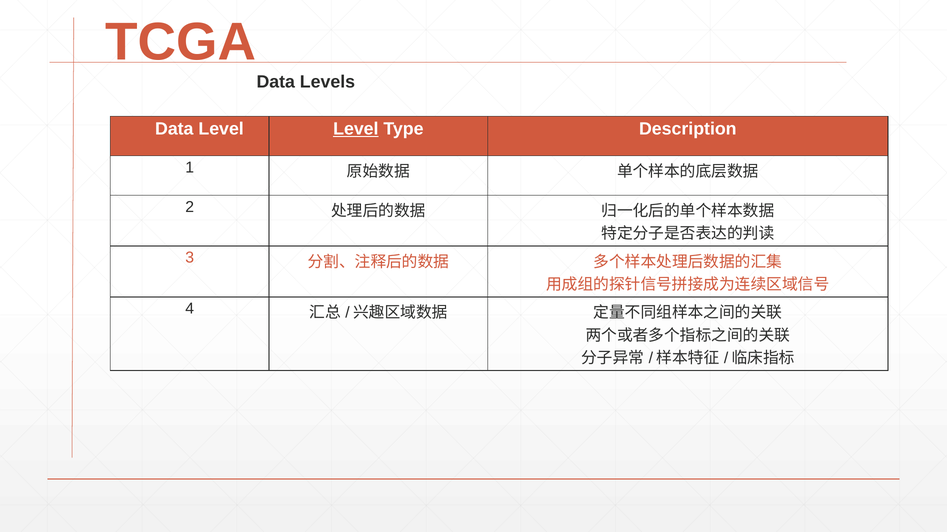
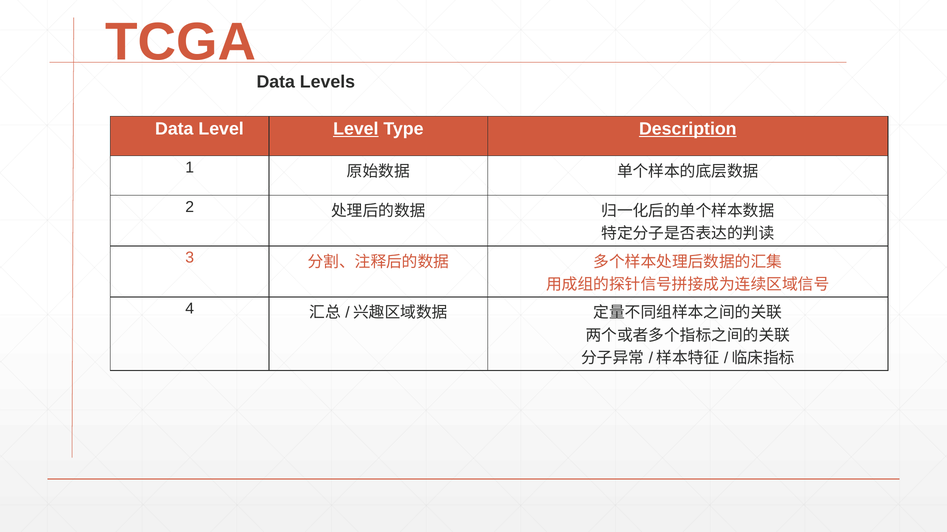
Description underline: none -> present (688, 129)
